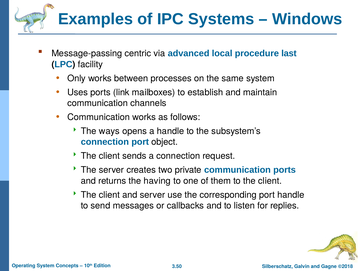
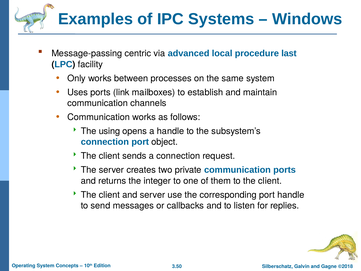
ways: ways -> using (109, 131)
having: having -> integer (157, 181)
